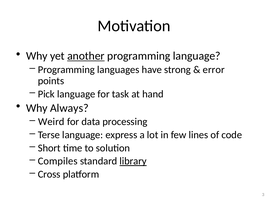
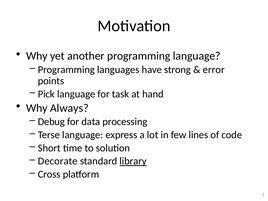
another underline: present -> none (86, 56)
Weird: Weird -> Debug (51, 122)
Compiles: Compiles -> Decorate (58, 161)
